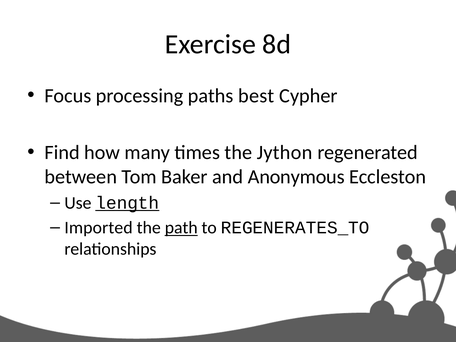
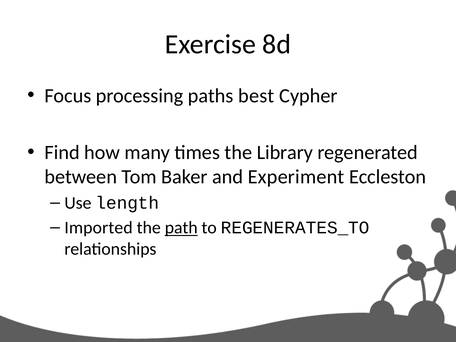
Jython: Jython -> Library (285, 152)
Anonymous: Anonymous -> Experiment (296, 177)
length underline: present -> none (127, 203)
